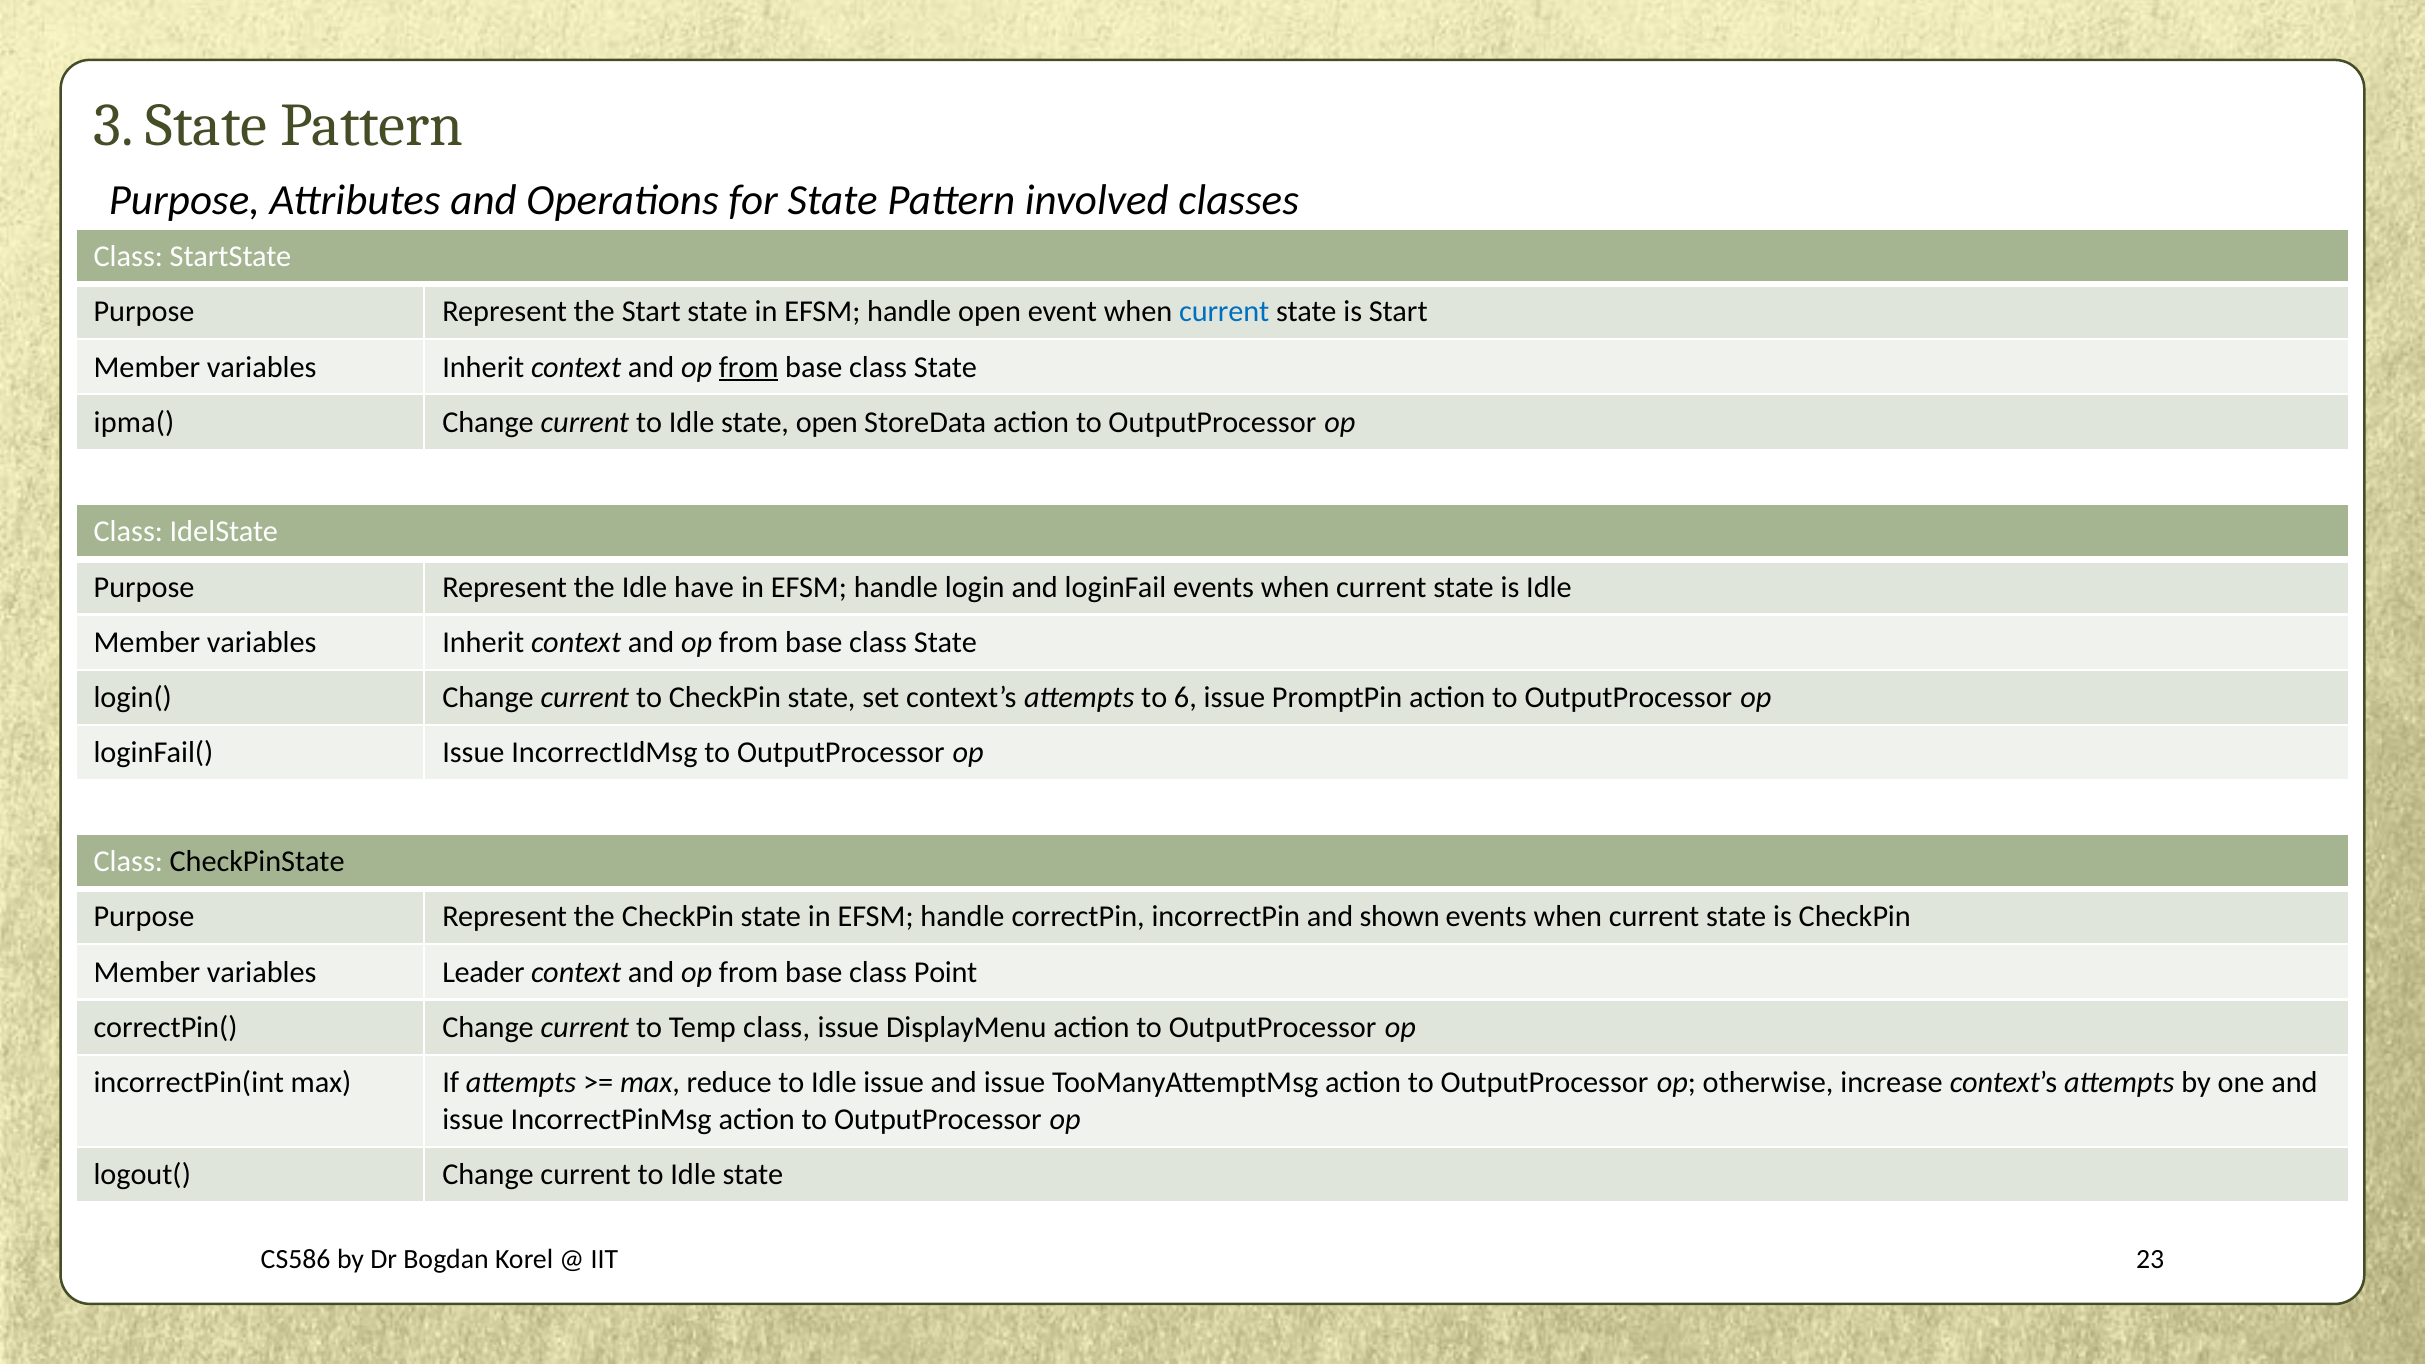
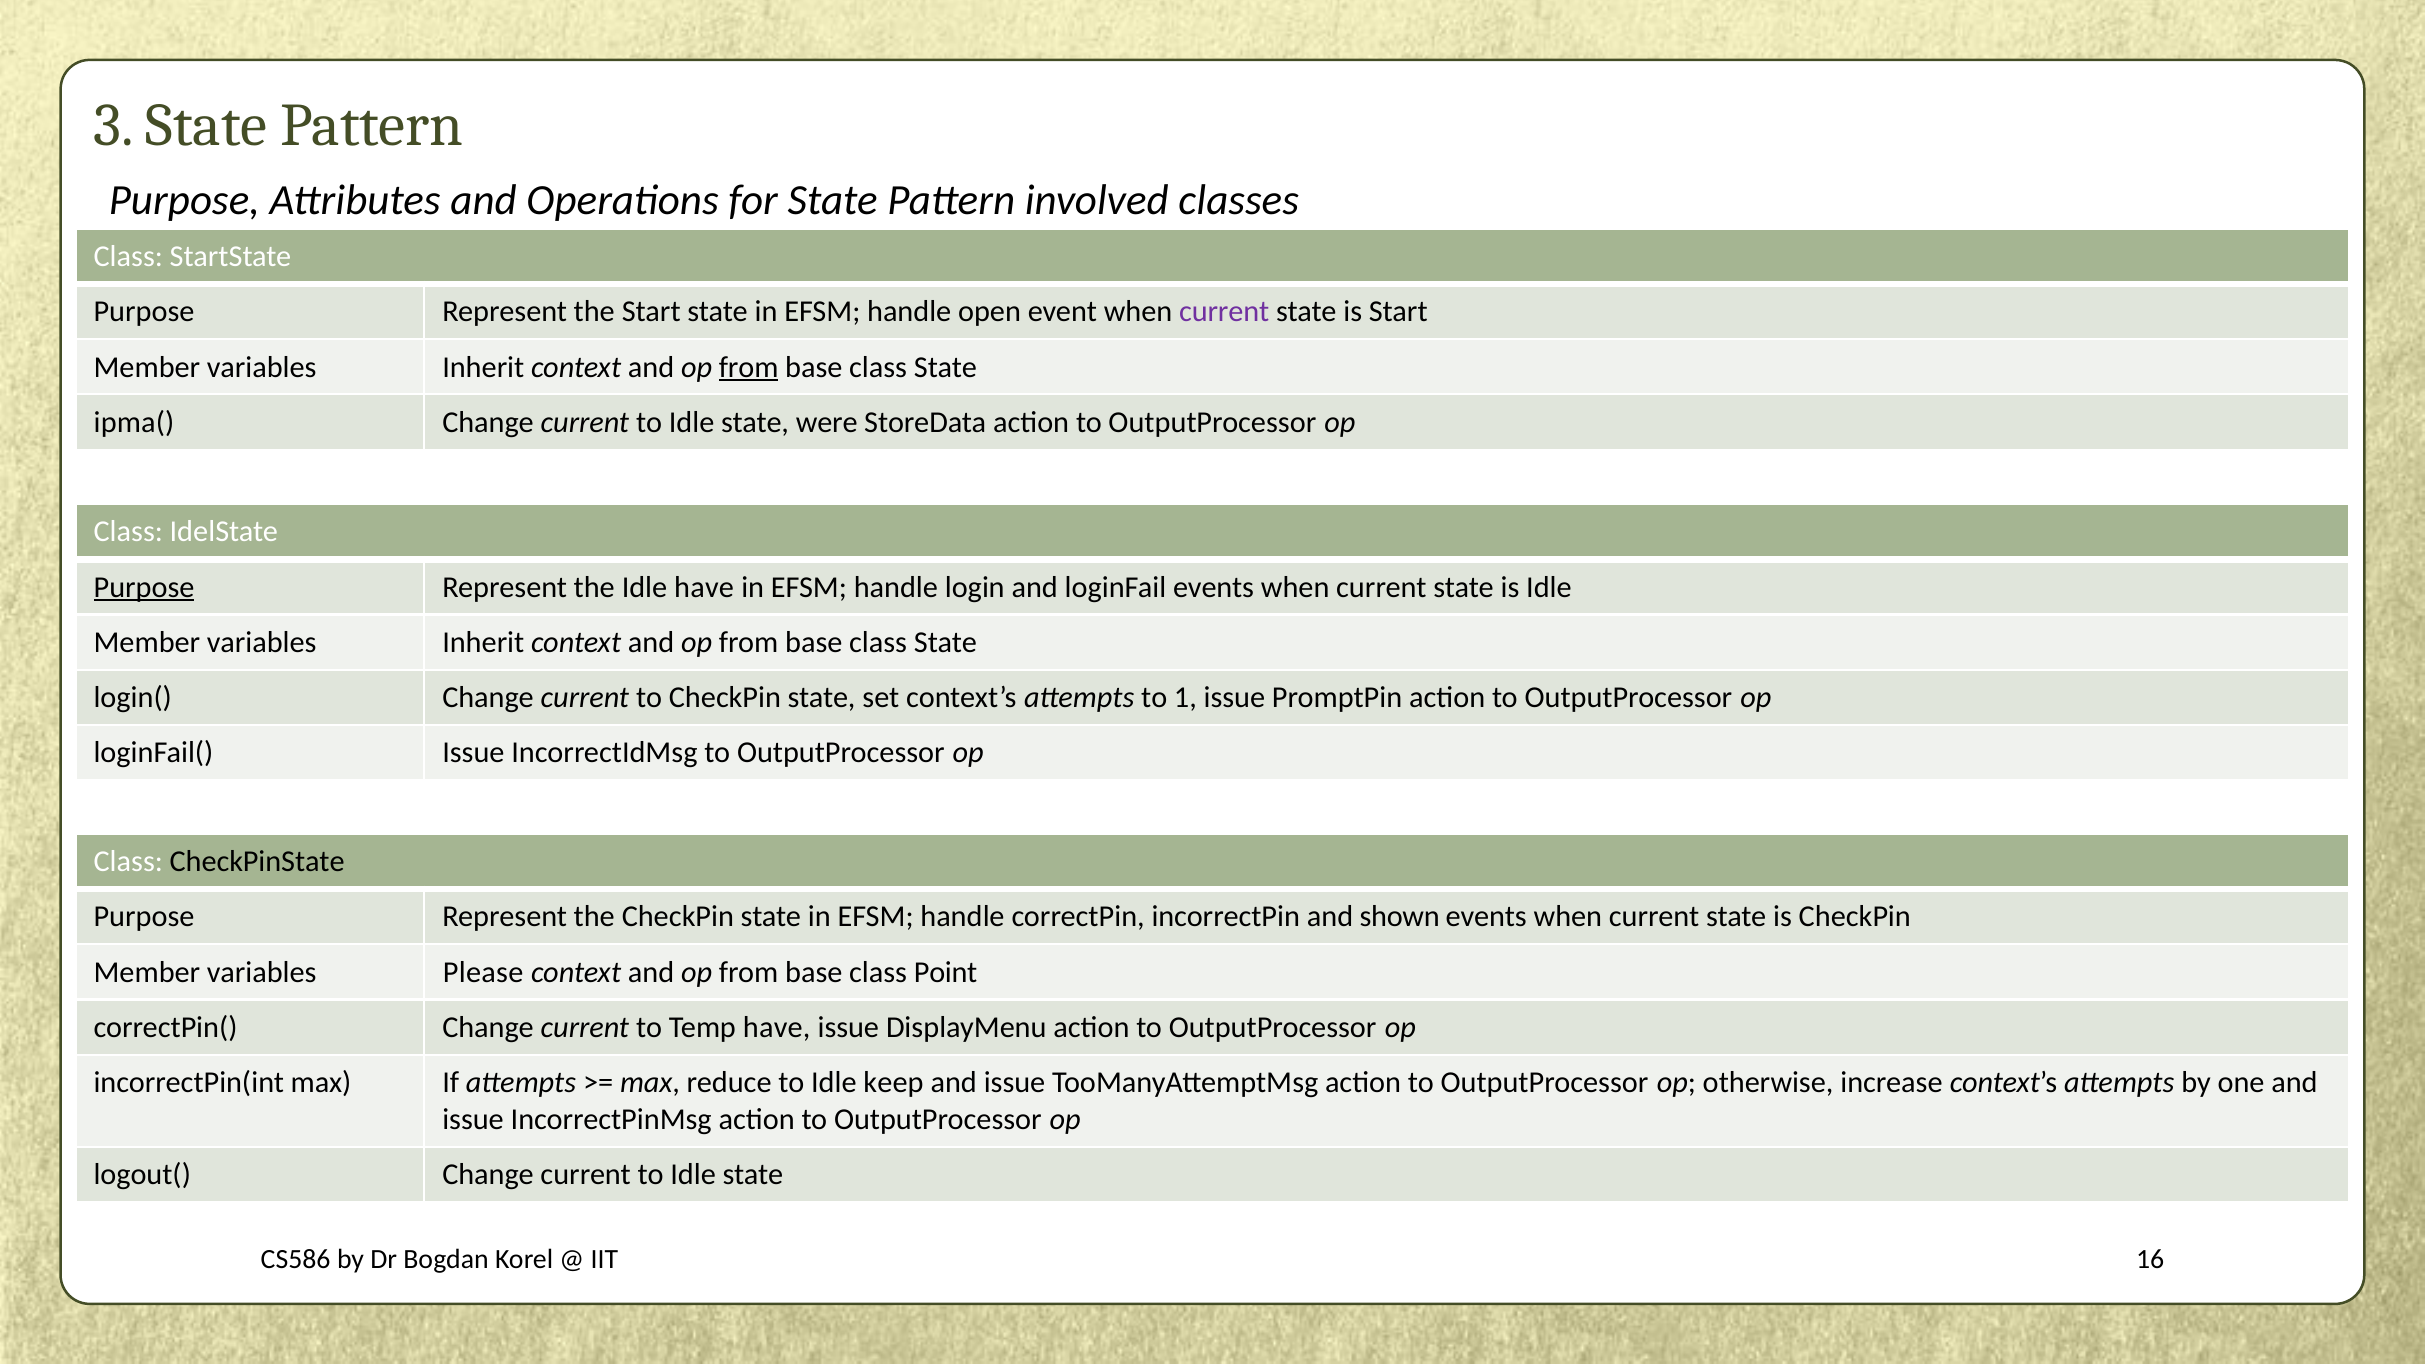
current colour: blue -> purple (1224, 312)
state open: open -> were (827, 422)
Purpose underline: none -> present (144, 587)
6: 6 -> 1 (1185, 698)
Leader: Leader -> Please (483, 972)
Temp class: class -> have (777, 1028)
Idle issue: issue -> keep (893, 1083)
23: 23 -> 16 (2150, 1260)
